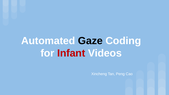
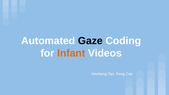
Infant colour: red -> orange (71, 53)
